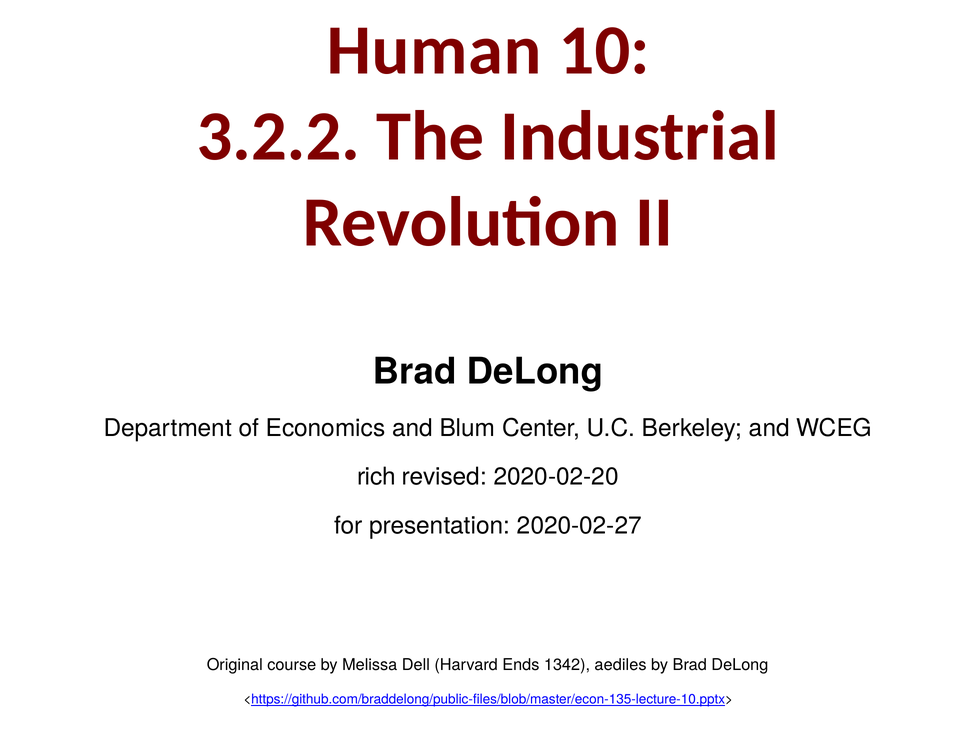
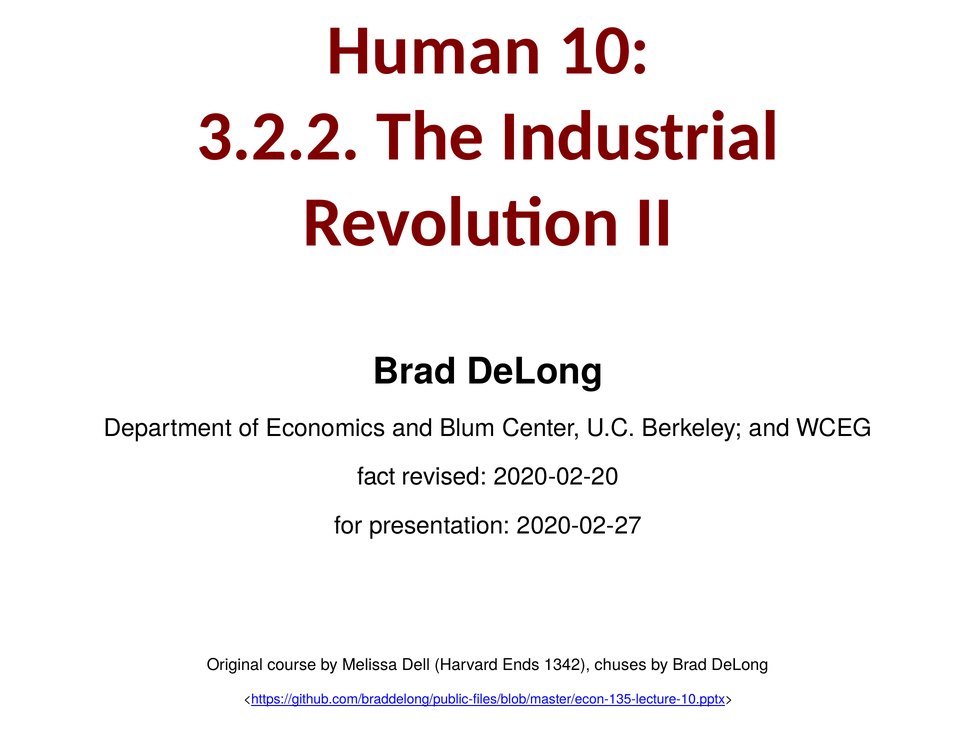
rich: rich -> fact (376, 477)
aediles: aediles -> chuses (621, 665)
